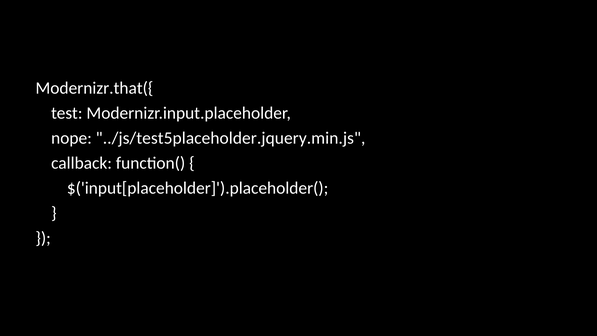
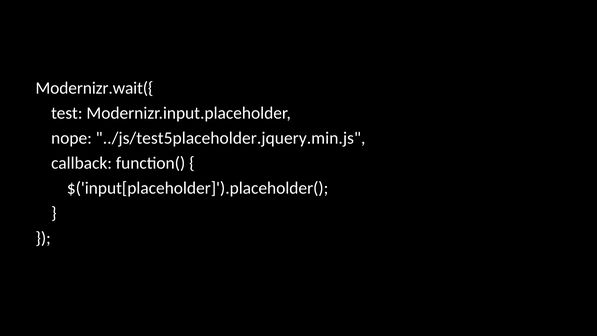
Modernizr.that({: Modernizr.that({ -> Modernizr.wait({ (94, 88)
